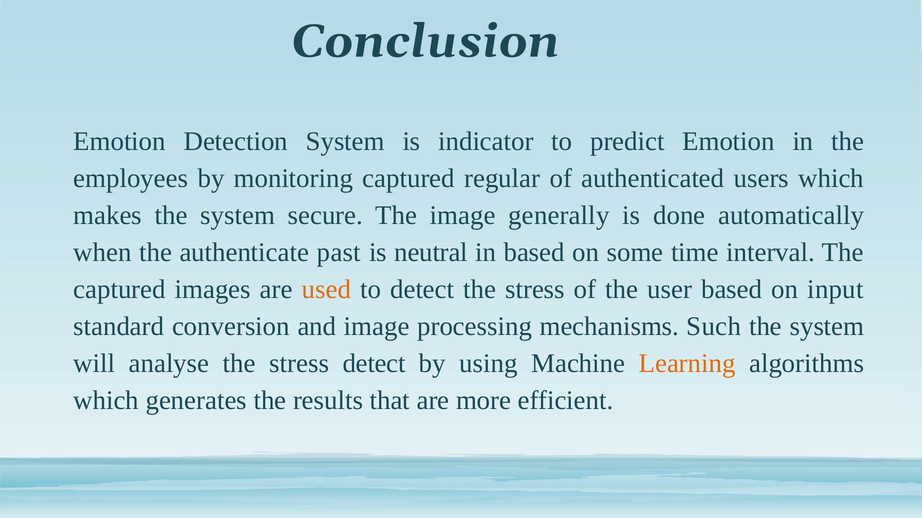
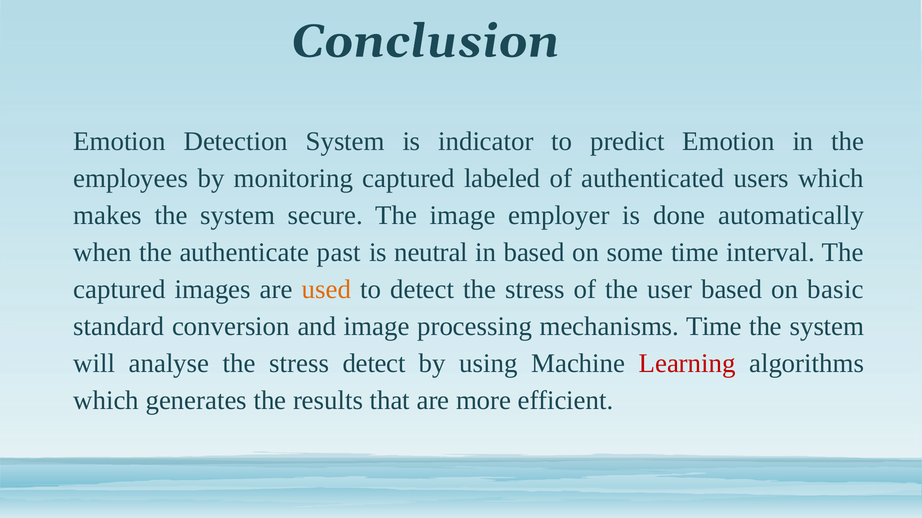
regular: regular -> labeled (502, 179)
generally: generally -> employer (559, 216)
input: input -> basic (836, 290)
mechanisms Such: Such -> Time (714, 327)
Learning colour: orange -> red (687, 364)
